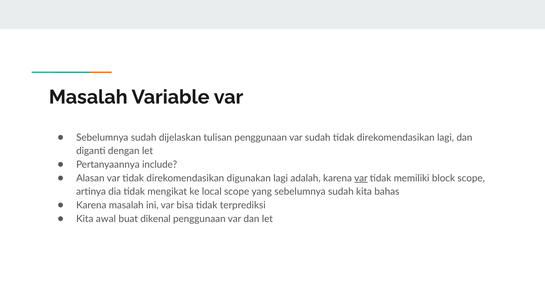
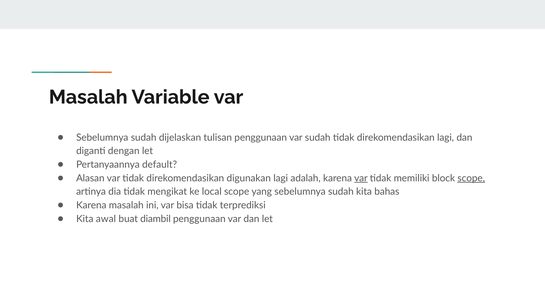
include: include -> default (160, 165)
scope underline: none -> present (471, 178)
dikenal: dikenal -> diambil (156, 219)
